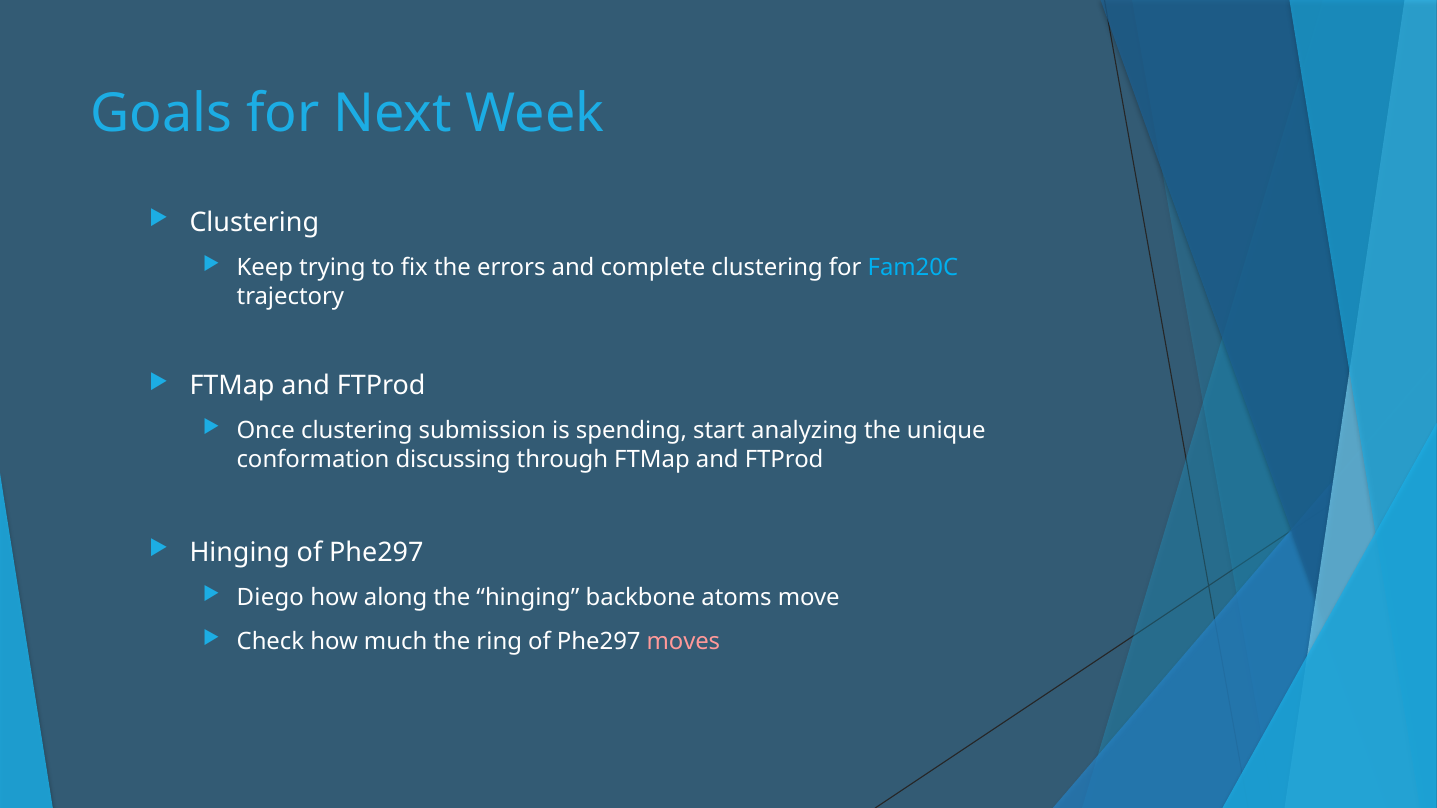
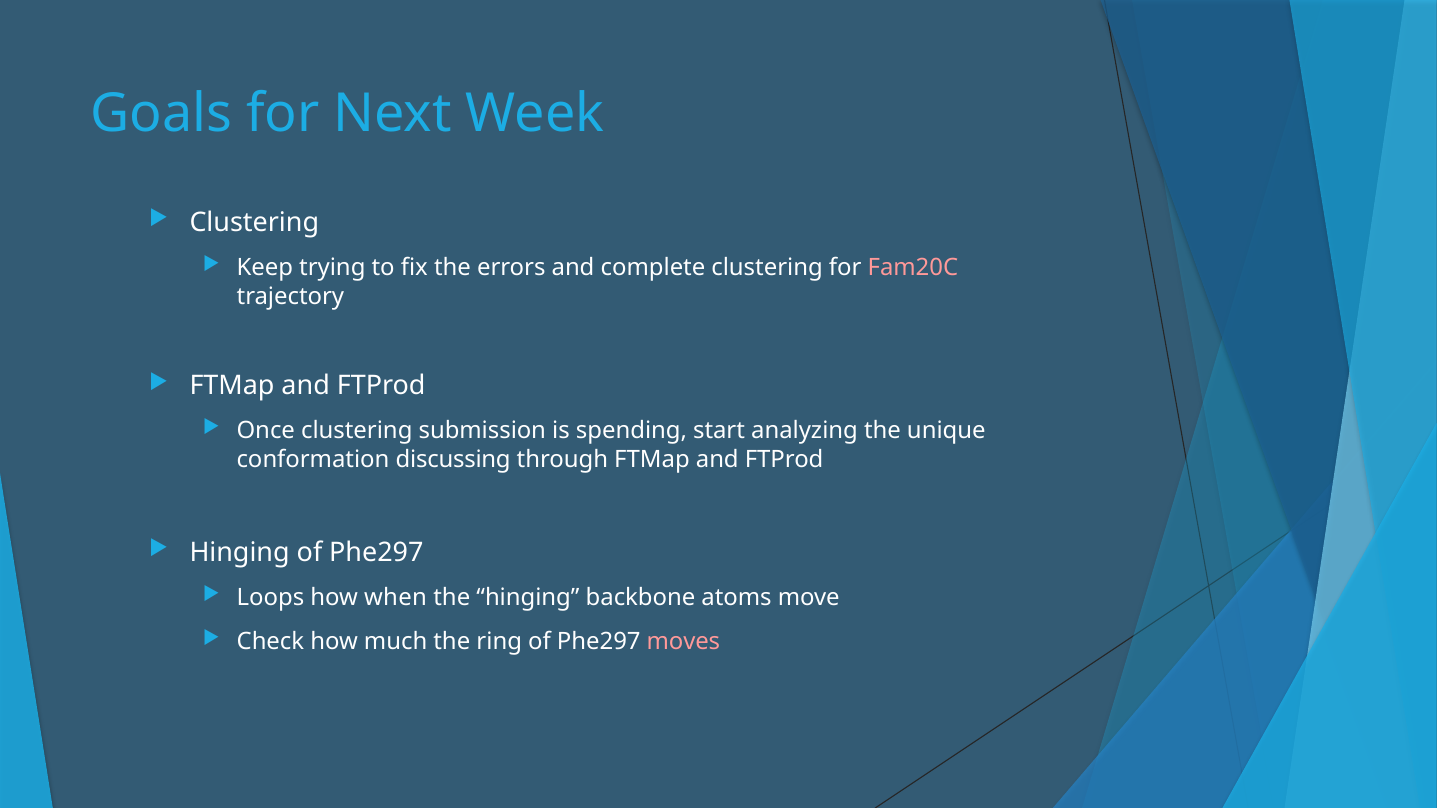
Fam20C colour: light blue -> pink (913, 268)
Diego: Diego -> Loops (270, 598)
along: along -> when (395, 598)
